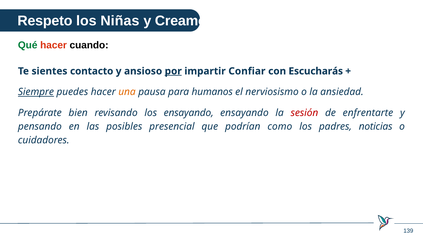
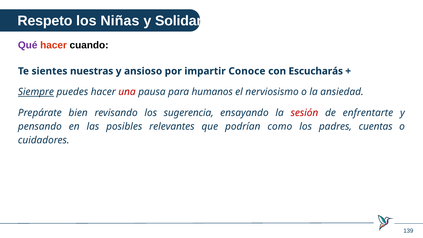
Creamos: Creamos -> Solidario (185, 21)
Qué colour: green -> purple (28, 45)
contacto: contacto -> nuestras (92, 71)
por underline: present -> none (173, 71)
Confiar: Confiar -> Conoce (247, 71)
una colour: orange -> red (127, 92)
los ensayando: ensayando -> sugerencia (189, 113)
presencial: presencial -> relevantes (172, 127)
noticias: noticias -> cuentas (376, 127)
